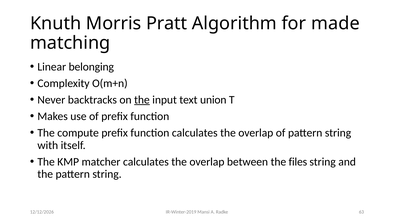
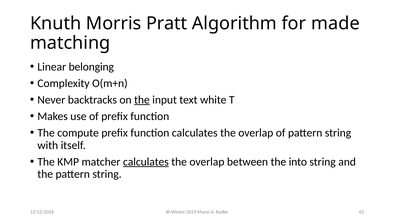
union: union -> white (213, 100)
calculates underline: none -> present (146, 161)
files: files -> into (298, 161)
